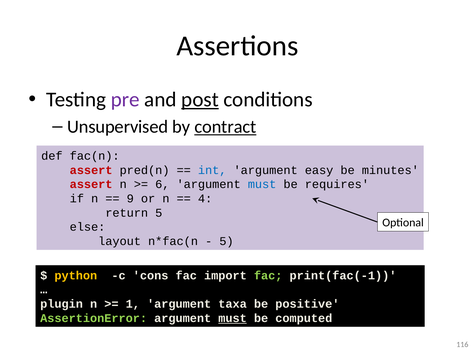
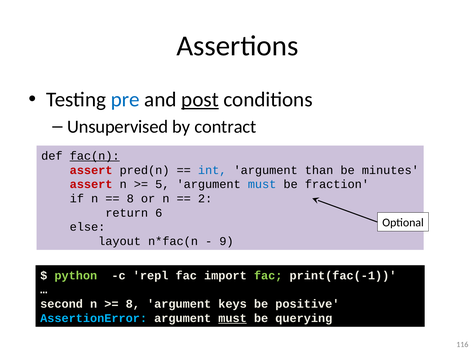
pre colour: purple -> blue (125, 100)
contract underline: present -> none (225, 127)
fac(n underline: none -> present (95, 156)
easy: easy -> than (319, 170)
6: 6 -> 5 (162, 184)
requires: requires -> fraction (337, 184)
9: 9 -> 8 (130, 199)
4: 4 -> 2 (205, 199)
return 5: 5 -> 6 (159, 213)
5: 5 -> 9 (226, 241)
python colour: yellow -> light green (76, 276)
cons: cons -> repl (151, 276)
plugin: plugin -> second (62, 304)
1: 1 -> 8 (133, 304)
taxa: taxa -> keys (233, 304)
AssertionError colour: light green -> light blue (94, 318)
computed: computed -> querying (304, 318)
